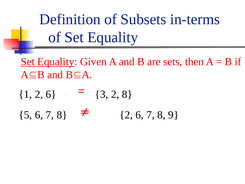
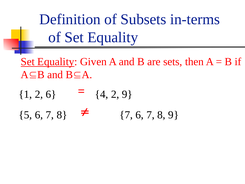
3: 3 -> 4 (102, 94)
2 8: 8 -> 9 (127, 94)
8 2: 2 -> 7 (126, 115)
